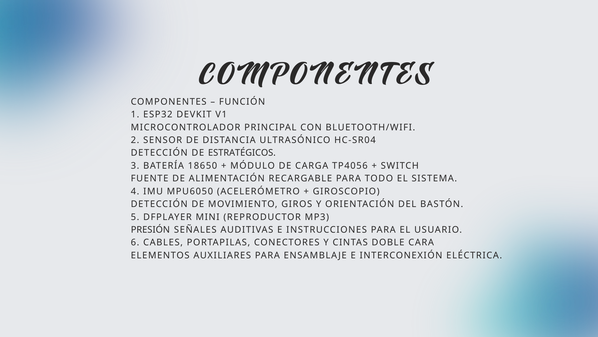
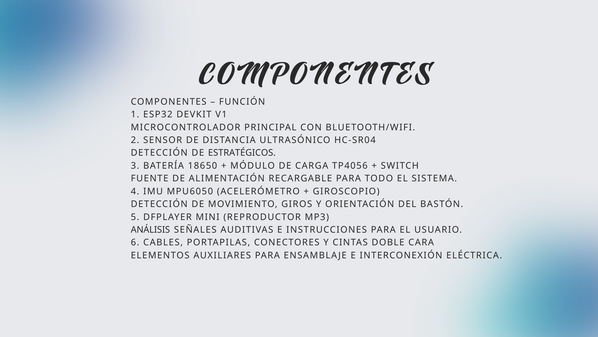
PRESIÓN: PRESIÓN -> ANÁLISIS (150, 229)
